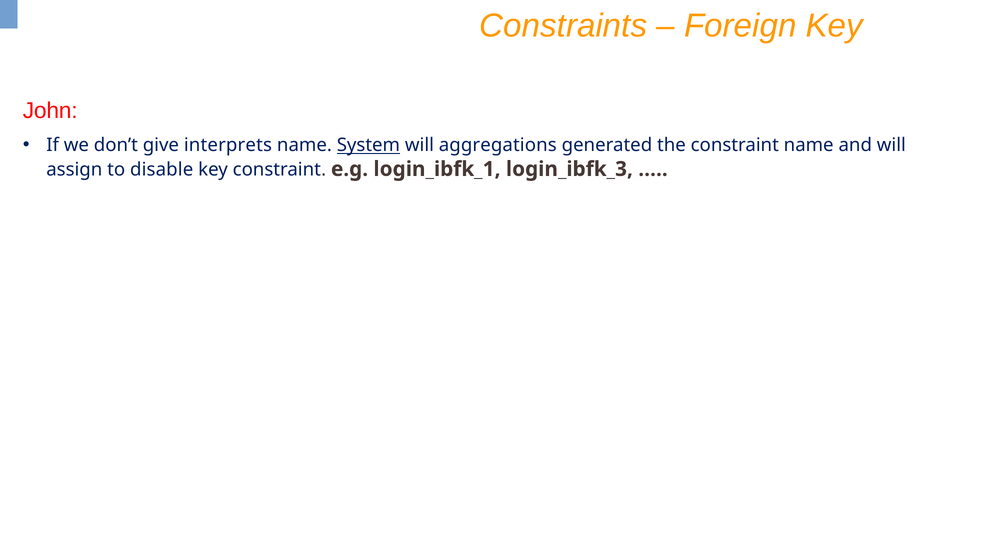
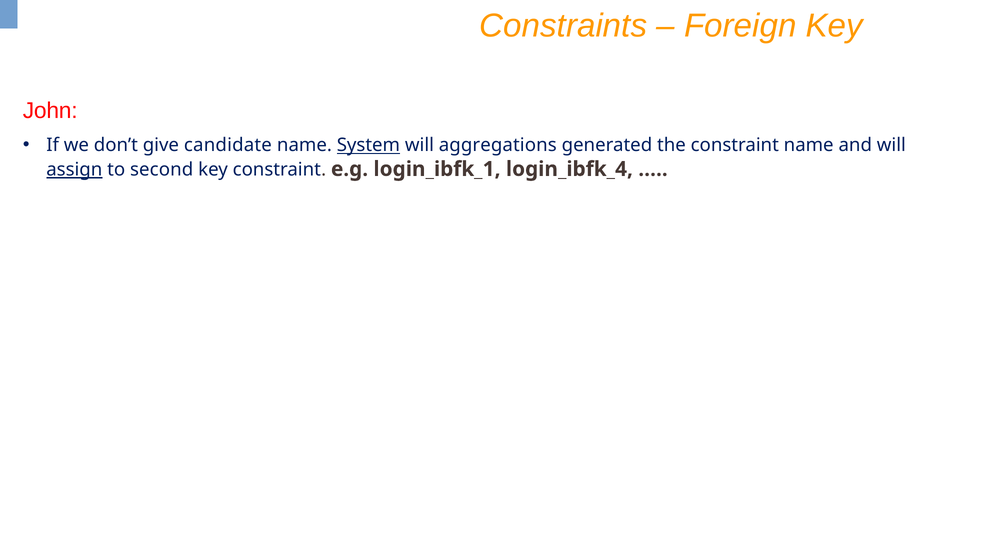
interprets: interprets -> candidate (228, 145)
assign underline: none -> present (74, 170)
disable: disable -> second (162, 170)
login_ibfk_3: login_ibfk_3 -> login_ibfk_4 (569, 169)
